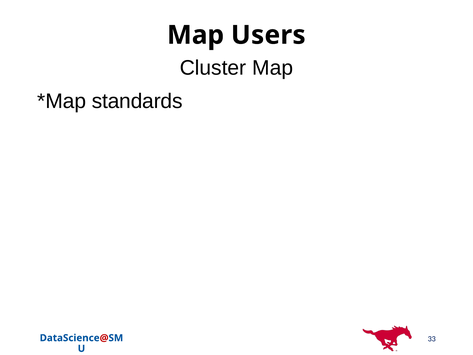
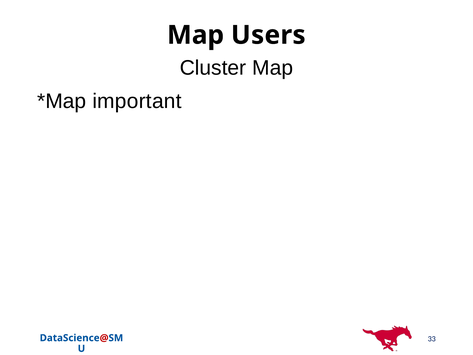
standards: standards -> important (137, 101)
